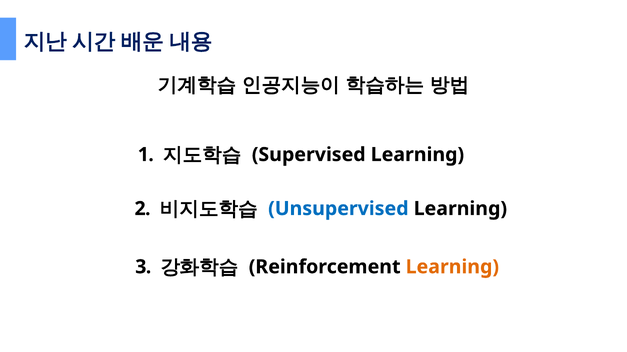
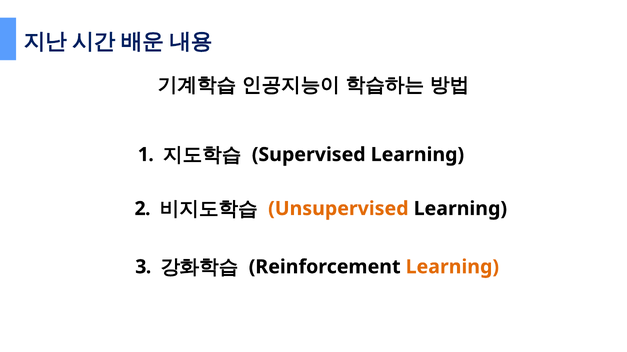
Unsupervised colour: blue -> orange (338, 209)
